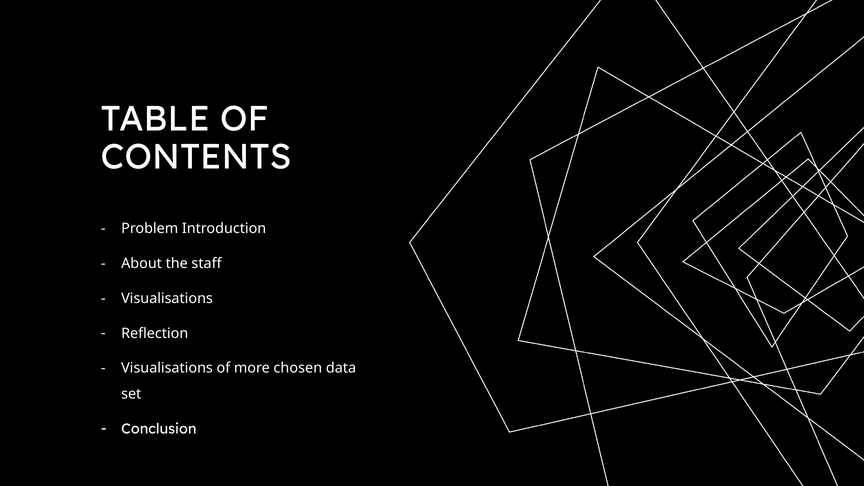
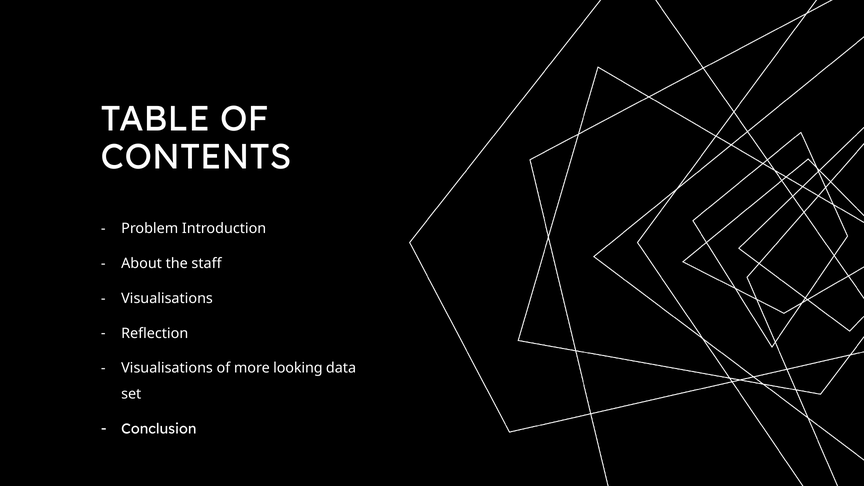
chosen: chosen -> looking (298, 368)
